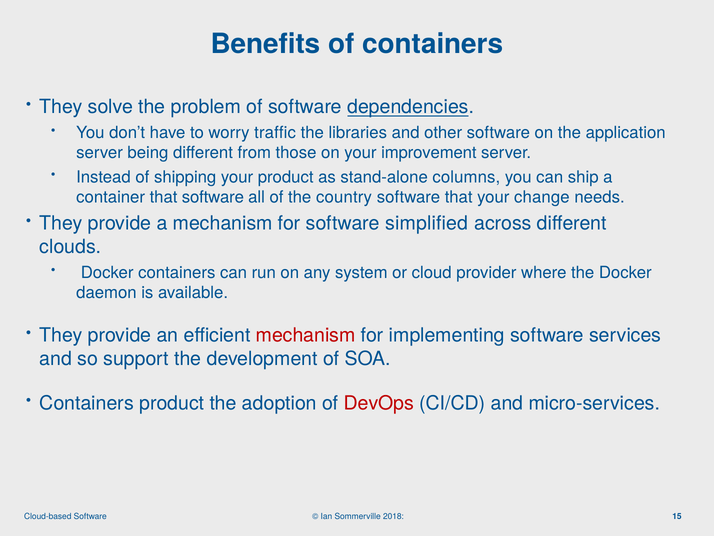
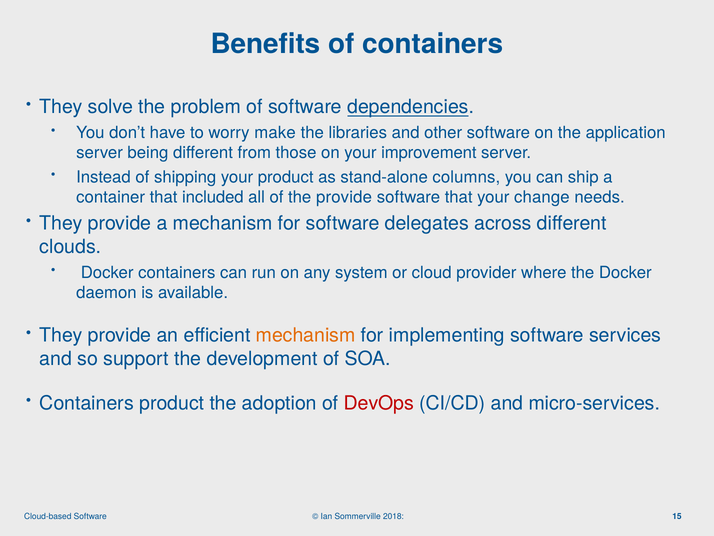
traffic: traffic -> make (275, 133)
that software: software -> included (213, 197)
the country: country -> provide (344, 197)
simplified: simplified -> delegates (427, 223)
mechanism colour: red -> orange (306, 335)
